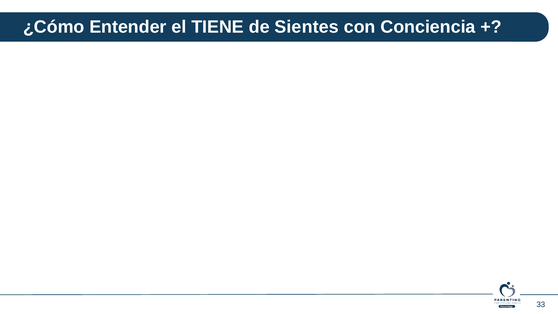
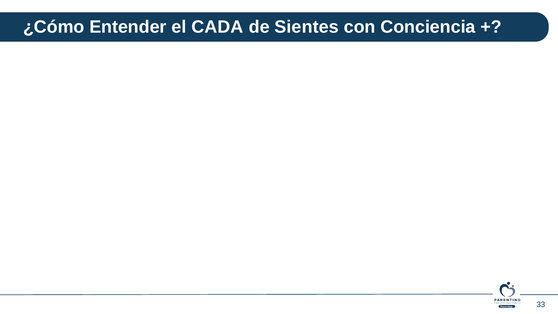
TIENE: TIENE -> CADA (218, 27)
